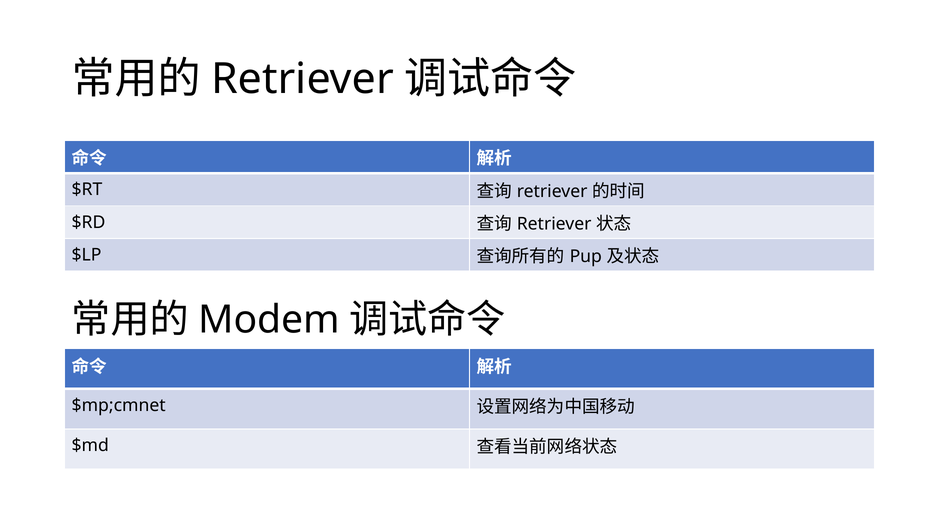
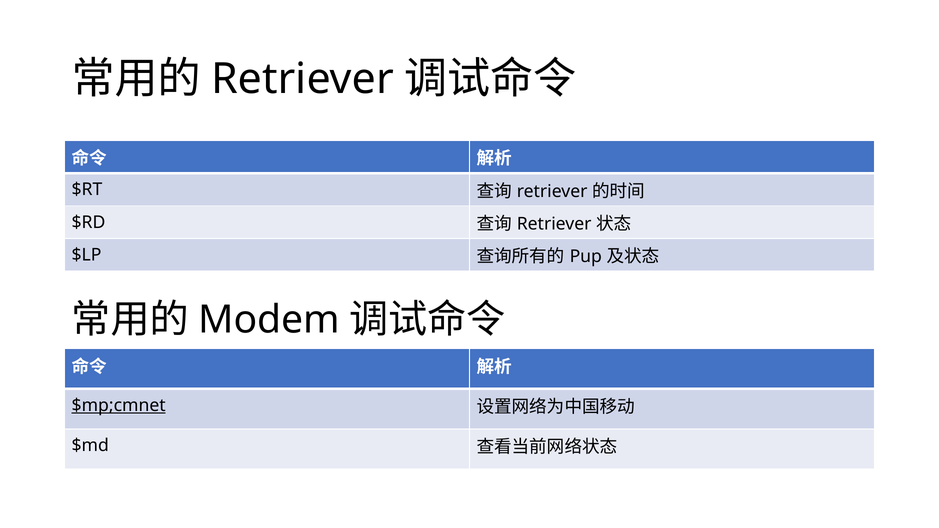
$mp;cmnet underline: none -> present (119, 405)
